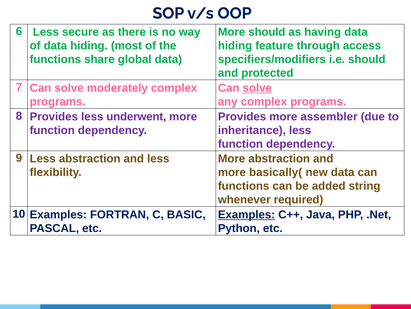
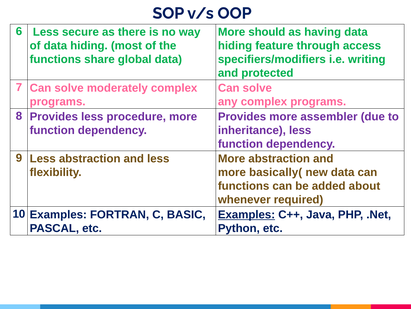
i.e should: should -> writing (367, 59)
solve underline: present -> none (257, 88)
underwent: underwent -> procedure (136, 116)
string: string -> about (364, 186)
